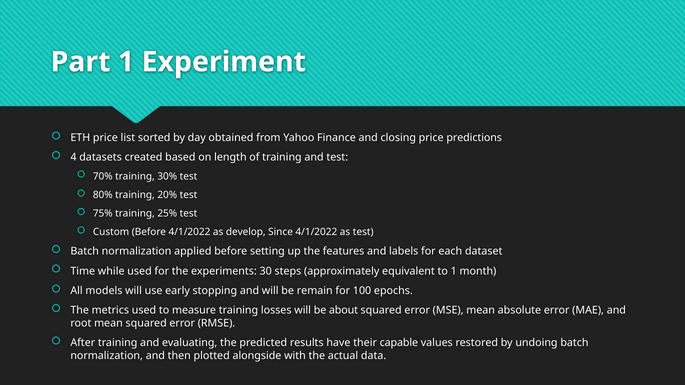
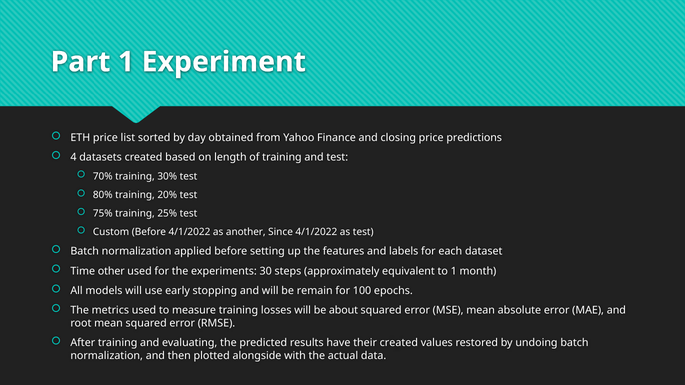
develop: develop -> another (246, 232)
while: while -> other (111, 271)
their capable: capable -> created (399, 343)
